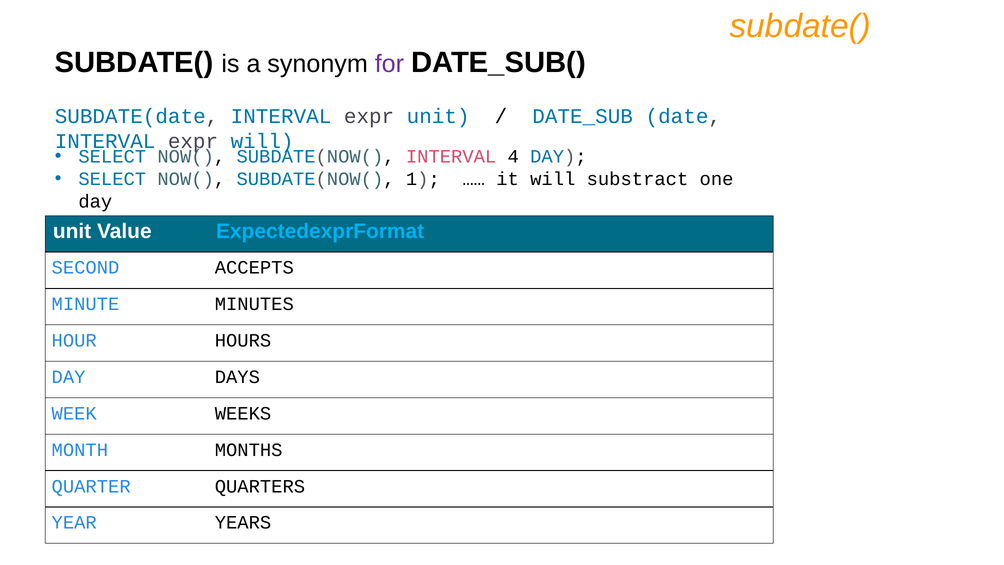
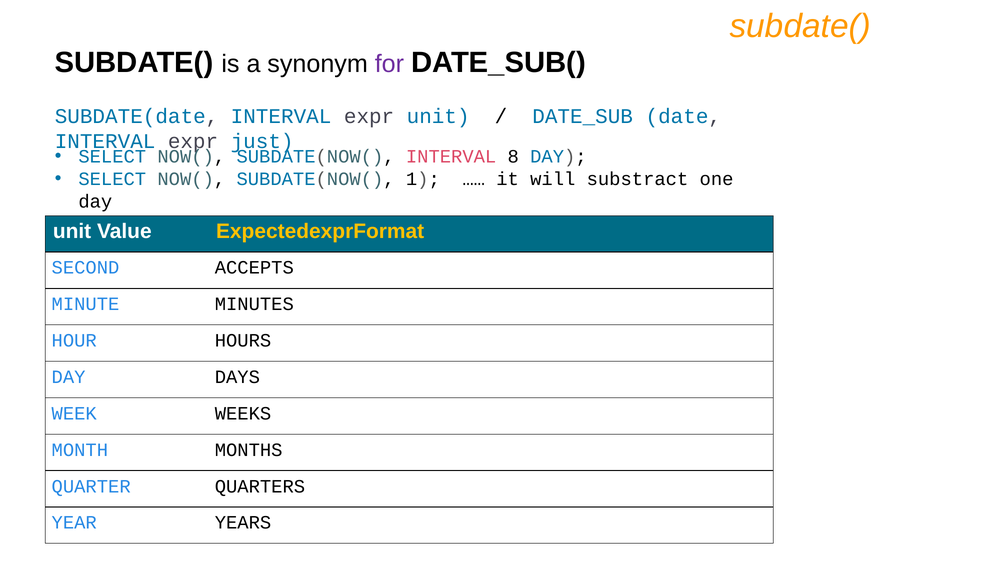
expr will: will -> just (262, 141)
4: 4 -> 8 (513, 156)
ExpectedexprFormat colour: light blue -> yellow (320, 231)
